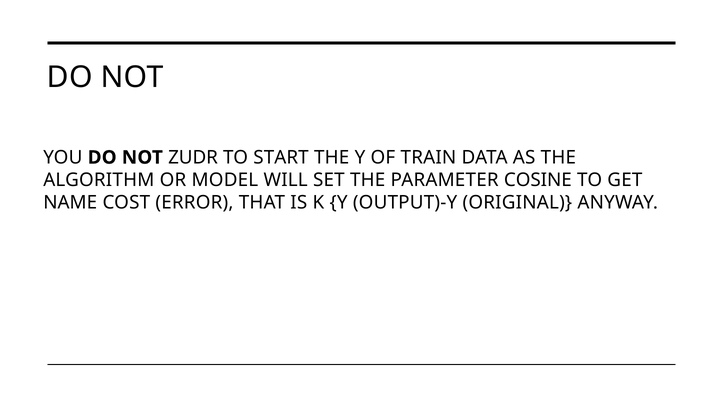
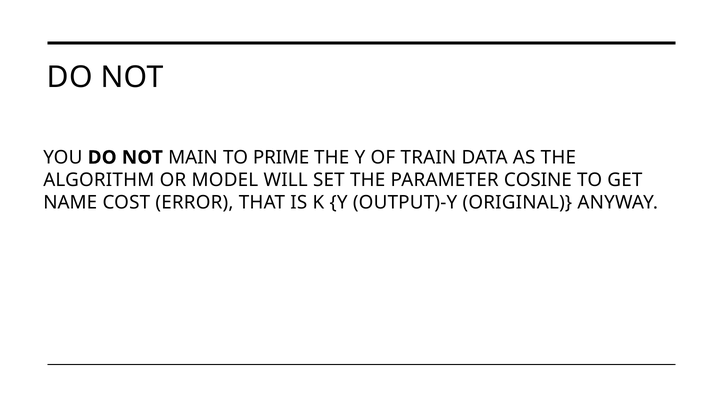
ZUDR: ZUDR -> MAIN (193, 157)
START: START -> PRIME (281, 157)
